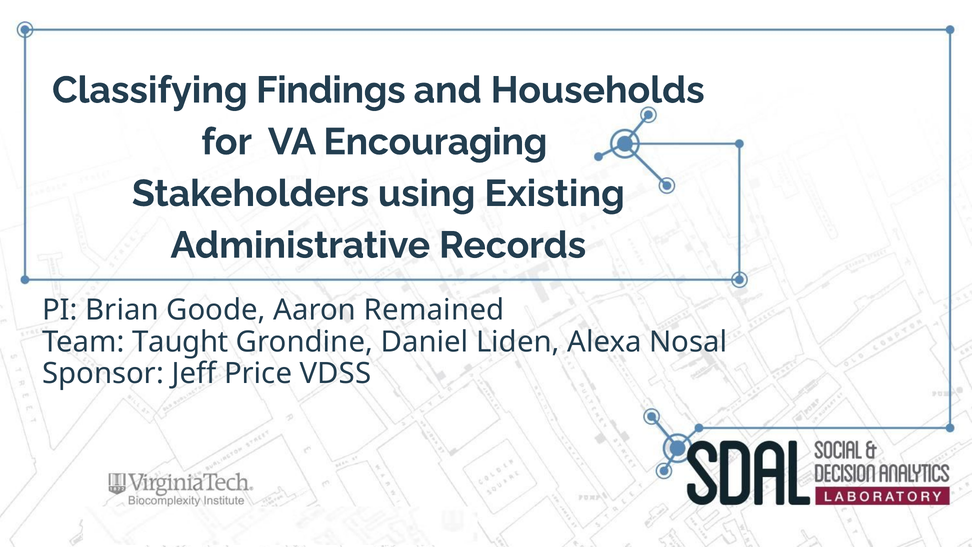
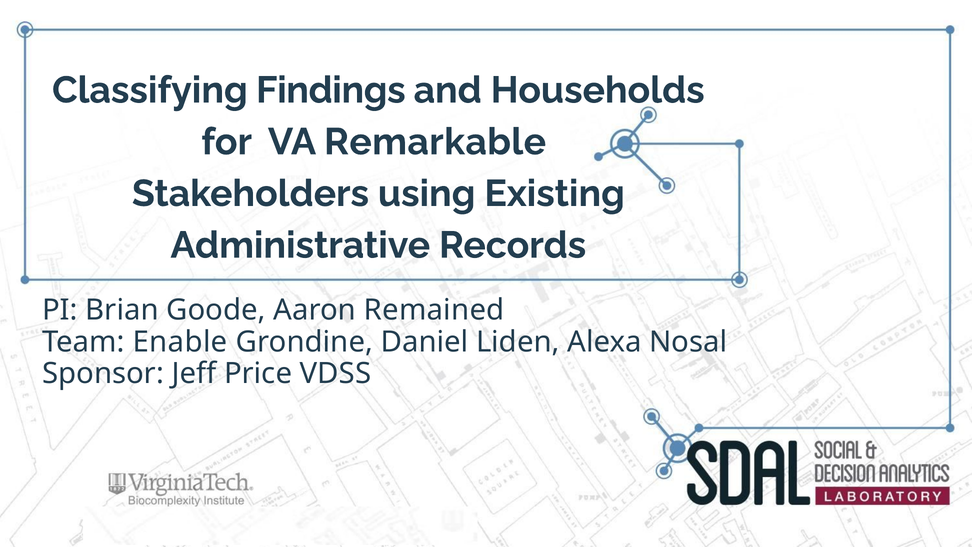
Encouraging: Encouraging -> Remarkable (435, 142)
Taught: Taught -> Enable (180, 342)
